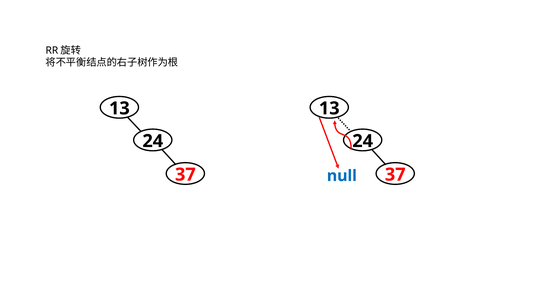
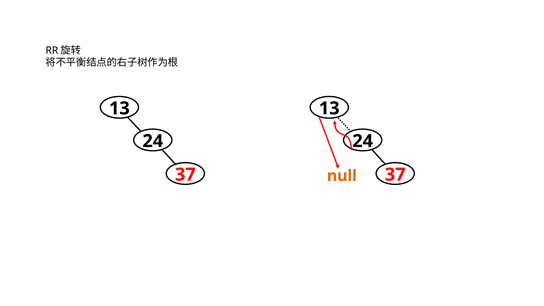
null colour: blue -> orange (342, 176)
